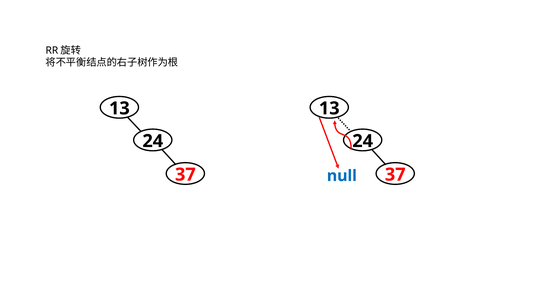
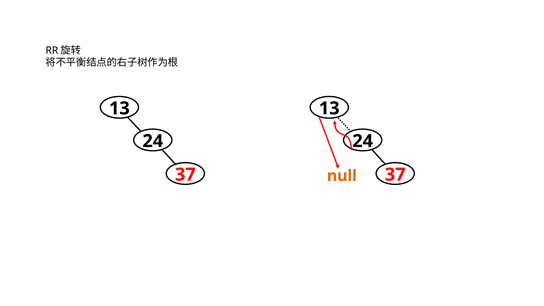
null colour: blue -> orange (342, 176)
